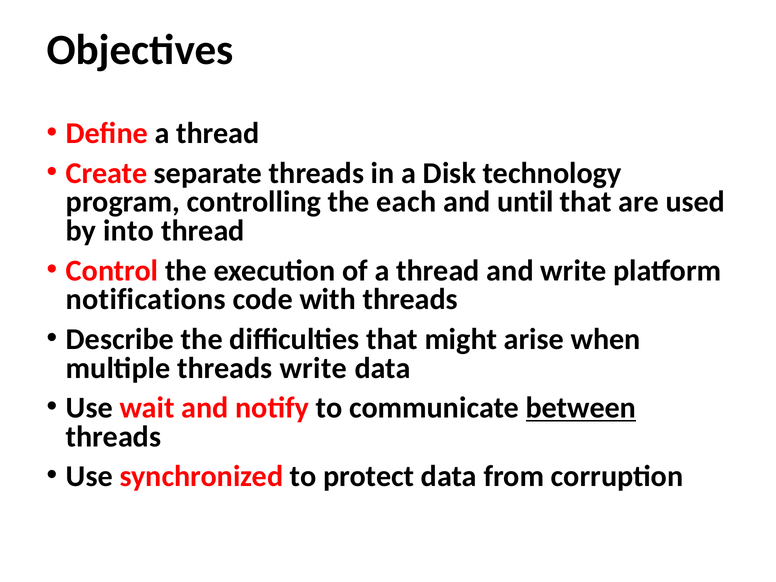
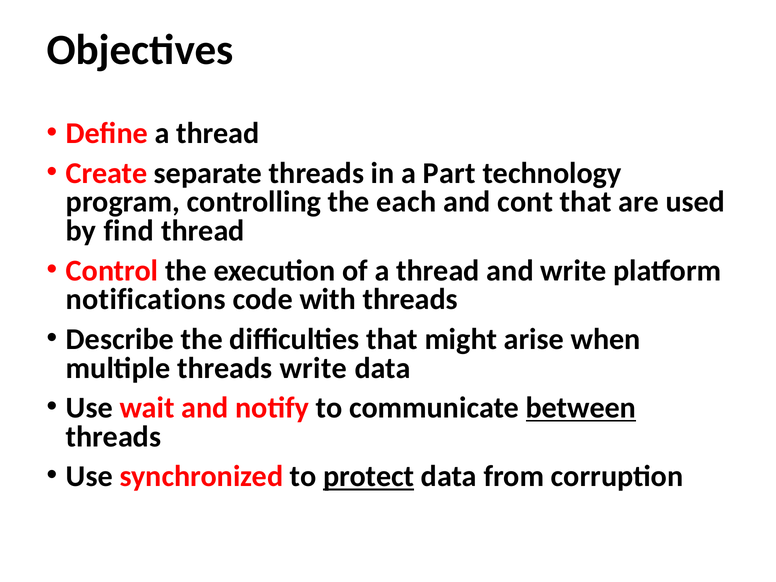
Disk: Disk -> Part (449, 173)
until: until -> cont (525, 202)
into: into -> find (129, 231)
protect underline: none -> present (369, 476)
